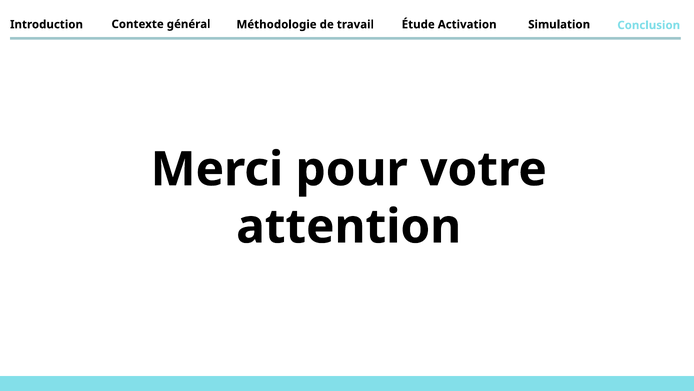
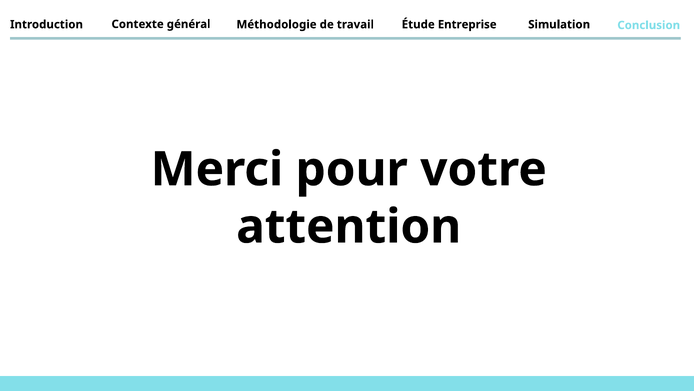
Activation: Activation -> Entreprise (467, 24)
